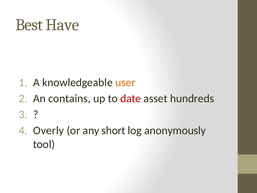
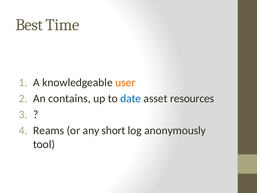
Have: Have -> Time (62, 25)
date colour: red -> blue (131, 98)
hundreds: hundreds -> resources (192, 98)
Overly: Overly -> Reams (49, 130)
